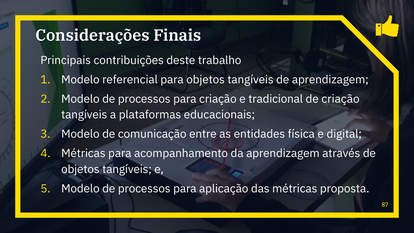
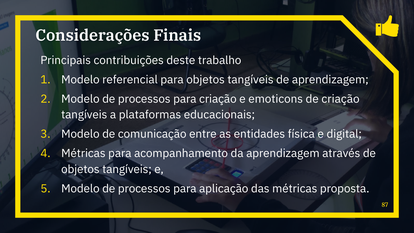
tradicional: tradicional -> emoticons (276, 99)
